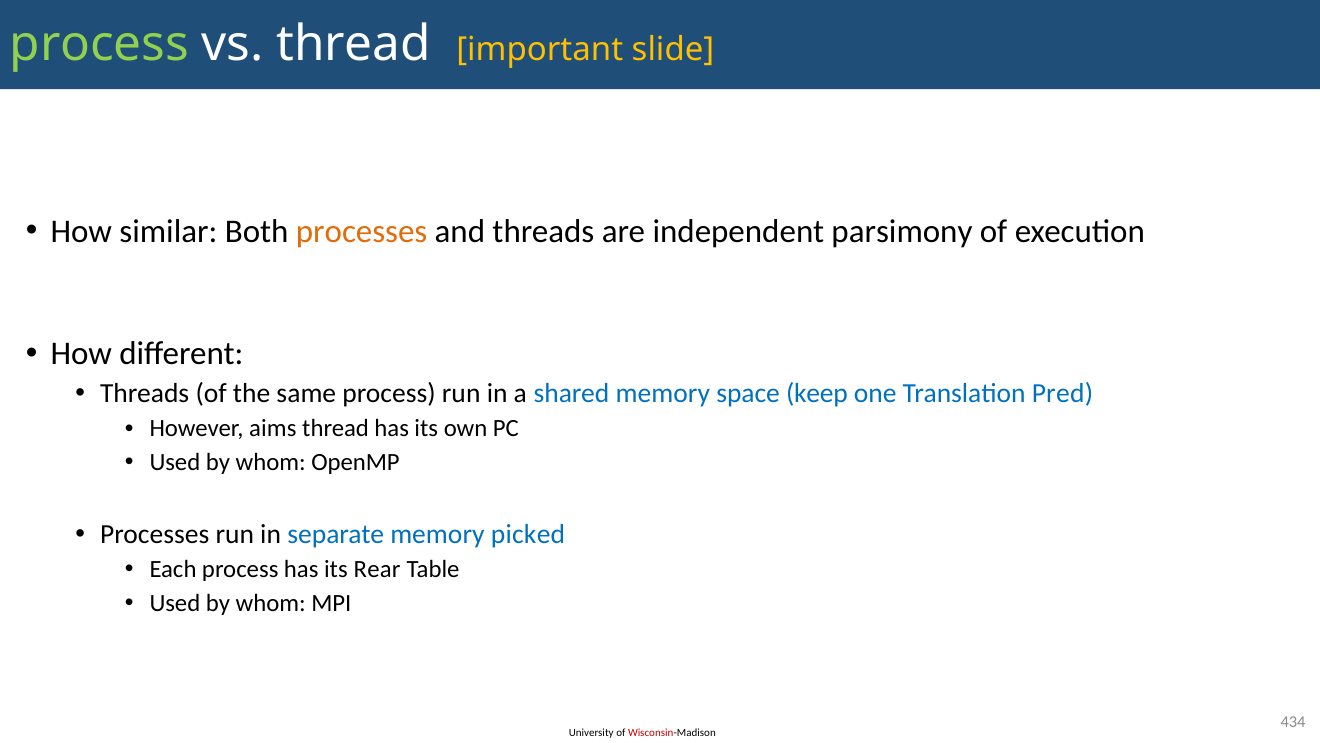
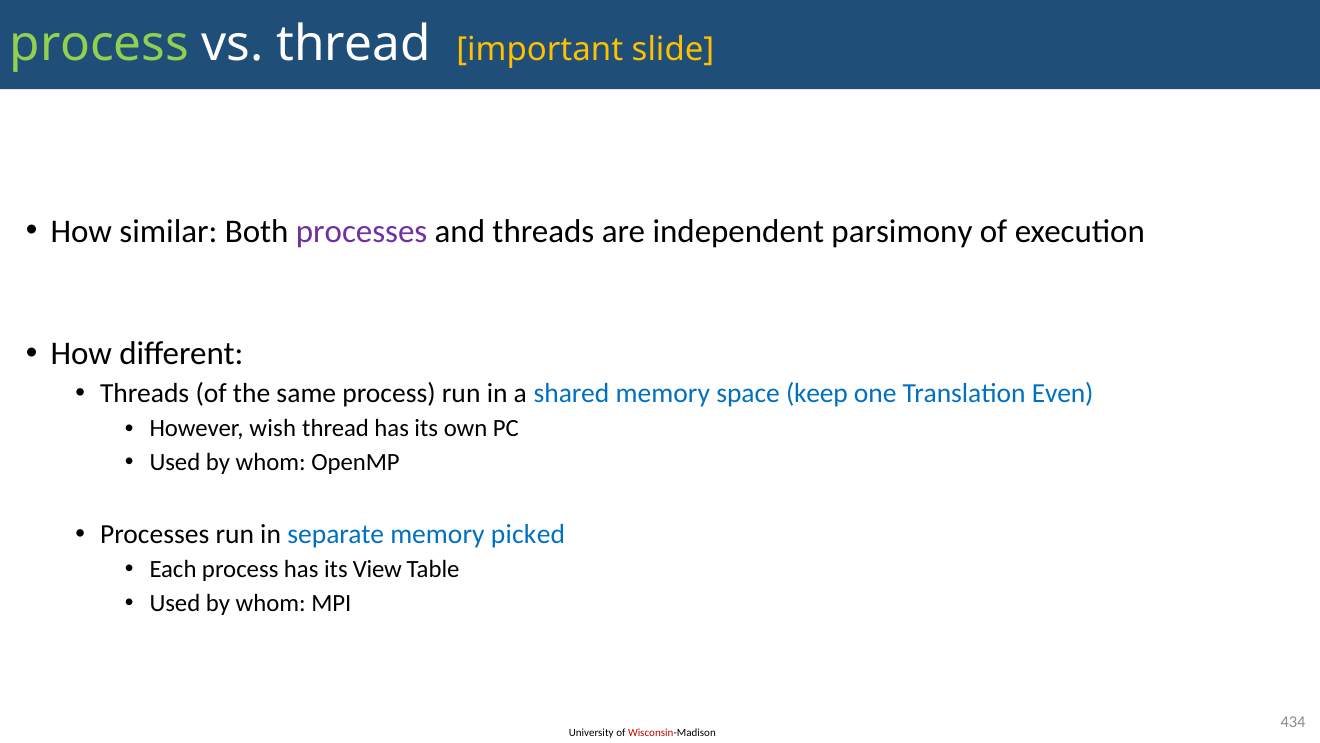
processes colour: orange -> purple (362, 231)
Pred: Pred -> Even (1063, 393)
aims: aims -> wish (273, 429)
Rear: Rear -> View (377, 569)
